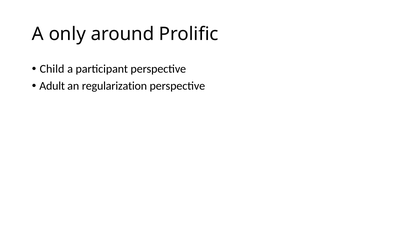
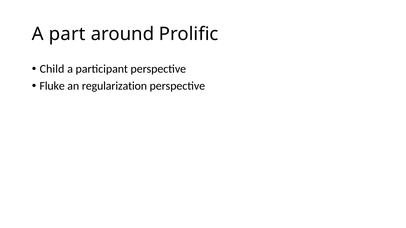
only: only -> part (67, 34)
Adult: Adult -> Fluke (52, 86)
